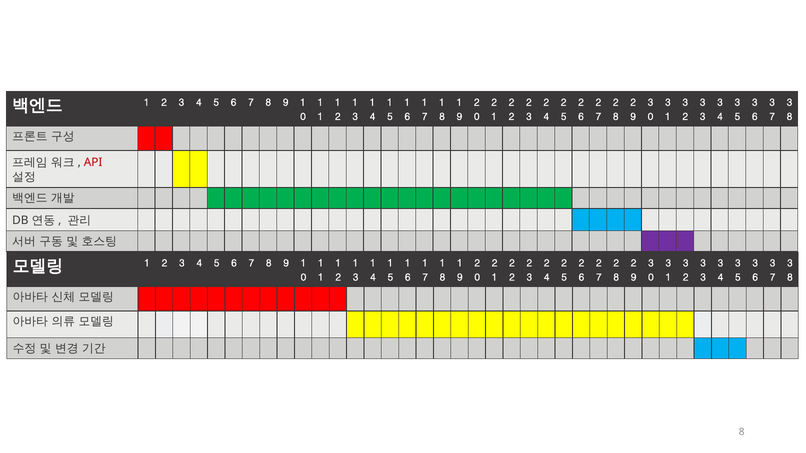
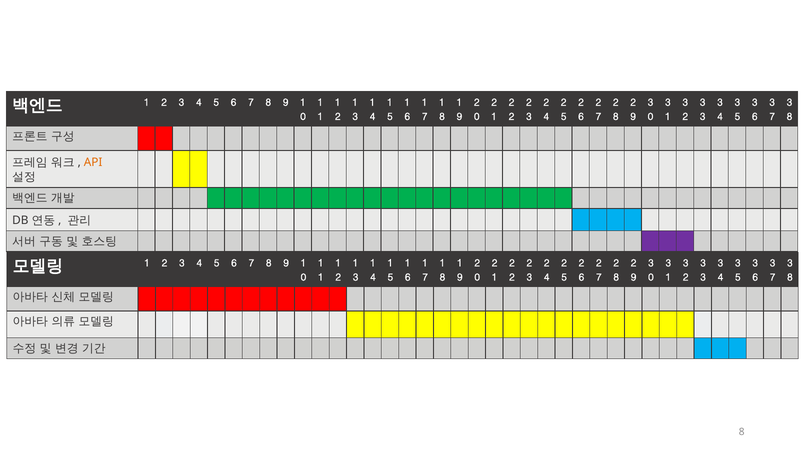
API colour: red -> orange (93, 162)
